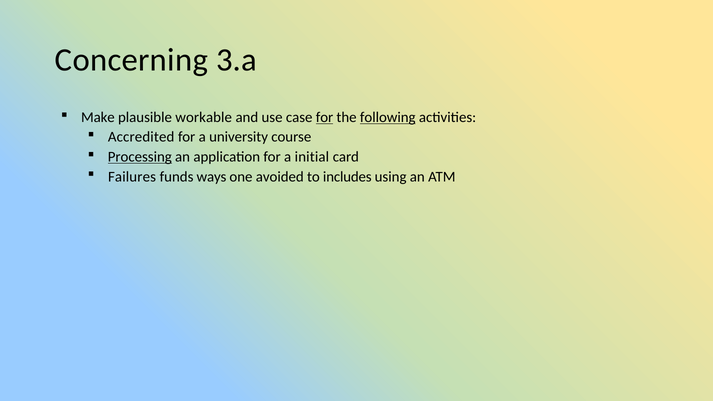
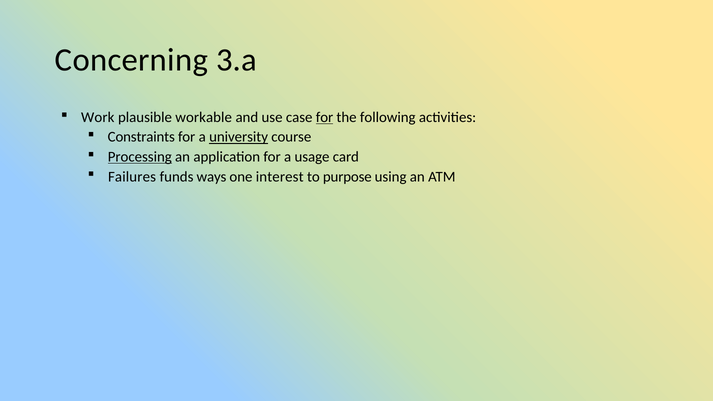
Make: Make -> Work (98, 117)
following underline: present -> none (388, 117)
Accredited: Accredited -> Constraints (141, 137)
university underline: none -> present (239, 137)
initial: initial -> usage (312, 157)
avoided: avoided -> interest (280, 177)
includes: includes -> purpose (347, 177)
